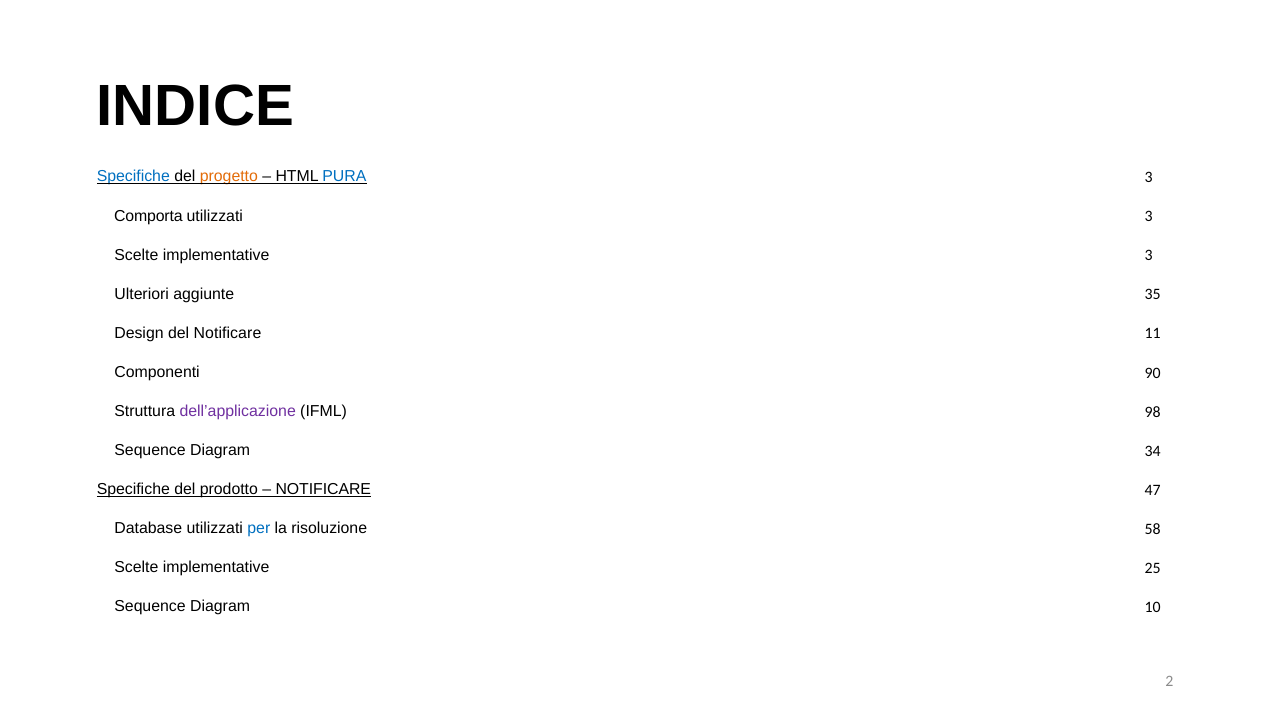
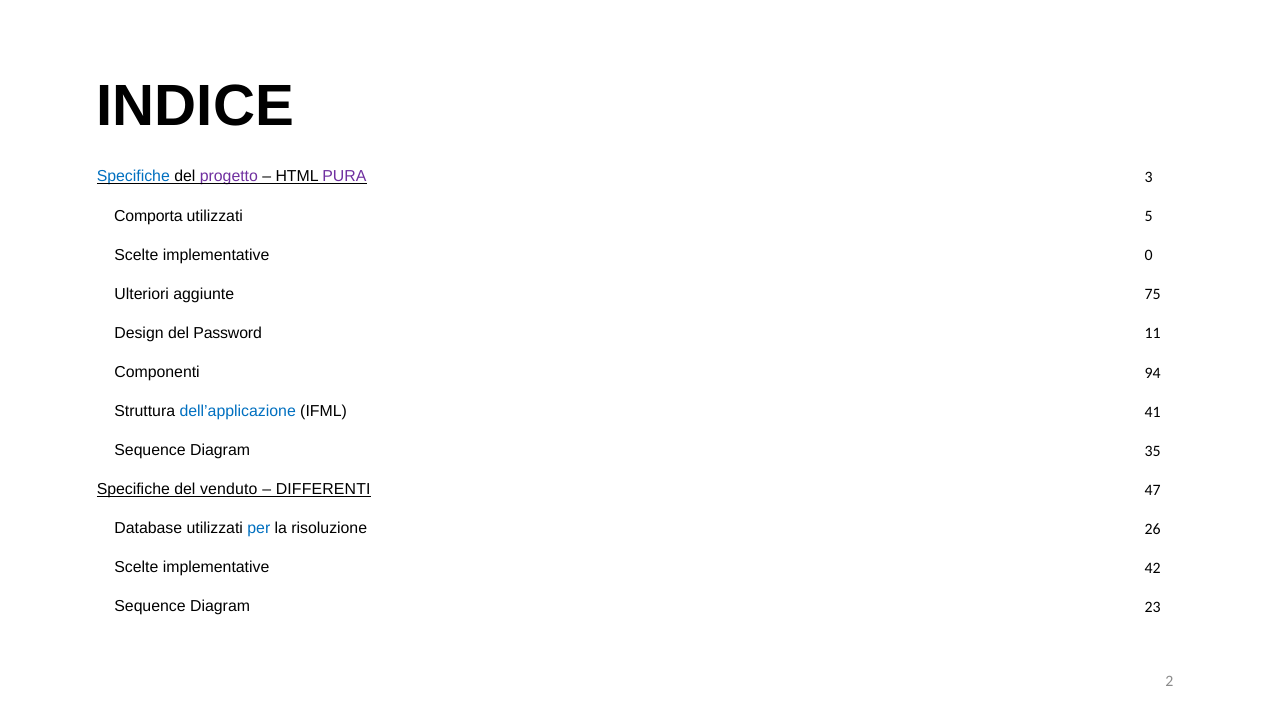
progetto colour: orange -> purple (229, 177)
PURA colour: blue -> purple (344, 177)
utilizzati 3: 3 -> 5 (1149, 217)
implementative 3: 3 -> 0 (1149, 256)
35: 35 -> 75 (1153, 295)
del Notificare: Notificare -> Password (228, 333)
90: 90 -> 94 (1153, 373)
dell’applicazione colour: purple -> blue (238, 411)
98: 98 -> 41 (1153, 412)
34: 34 -> 35 (1153, 451)
prodotto: prodotto -> venduto (229, 490)
NOTIFICARE: NOTIFICARE -> DIFFERENTI (323, 490)
58: 58 -> 26 (1153, 529)
25: 25 -> 42 (1153, 569)
10: 10 -> 23 (1153, 608)
